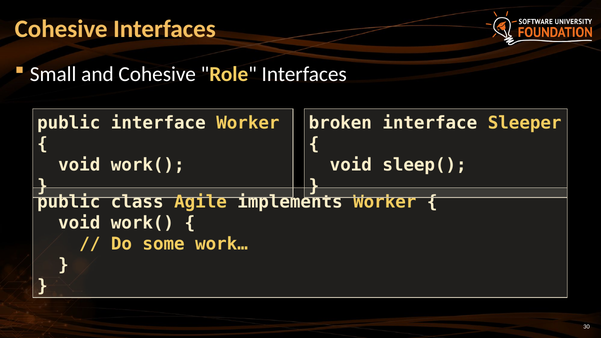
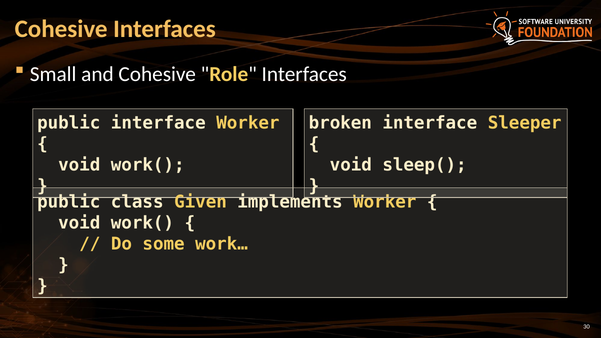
Agile: Agile -> Given (201, 202)
